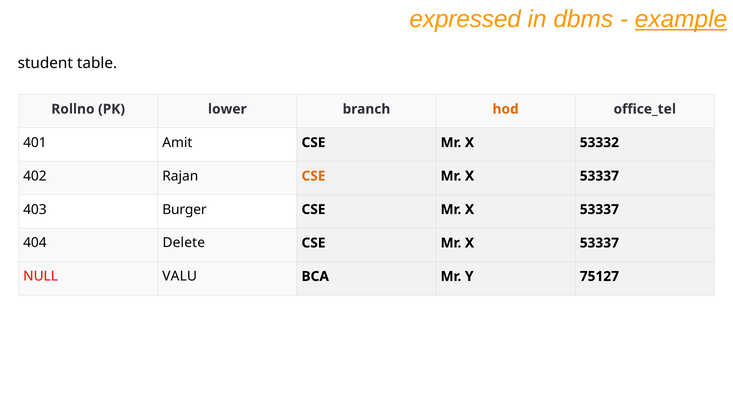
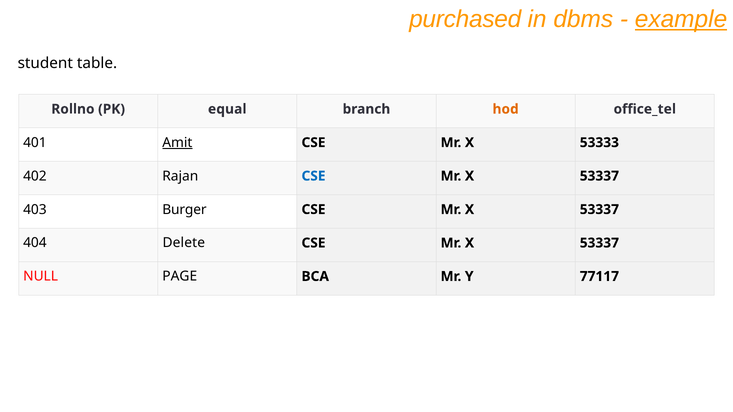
expressed: expressed -> purchased (465, 19)
lower: lower -> equal (227, 109)
Amit underline: none -> present (177, 143)
53332: 53332 -> 53333 (599, 143)
CSE colour: orange -> blue (313, 176)
VALU: VALU -> PAGE (180, 277)
75127: 75127 -> 77117 (599, 277)
